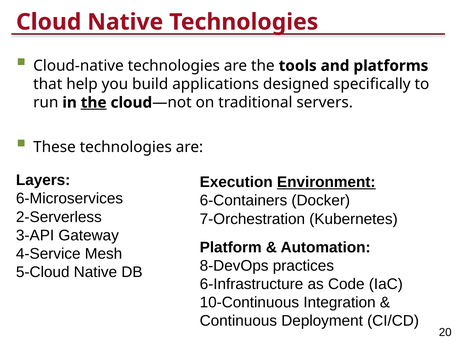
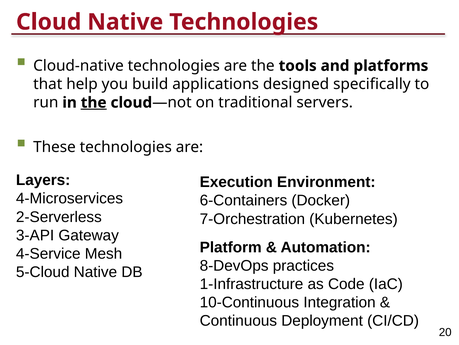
Environment underline: present -> none (326, 182)
6-Microservices: 6-Microservices -> 4-Microservices (70, 198)
6-Infrastructure: 6-Infrastructure -> 1-Infrastructure (252, 283)
